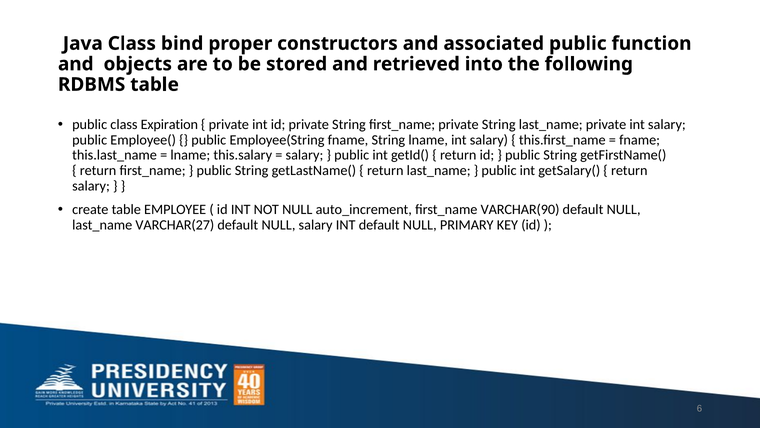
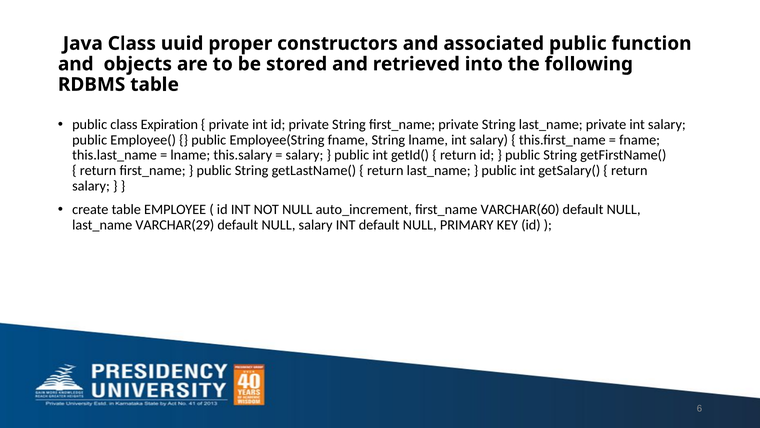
bind: bind -> uuid (182, 43)
VARCHAR(90: VARCHAR(90 -> VARCHAR(60 (520, 209)
VARCHAR(27: VARCHAR(27 -> VARCHAR(29 (175, 225)
